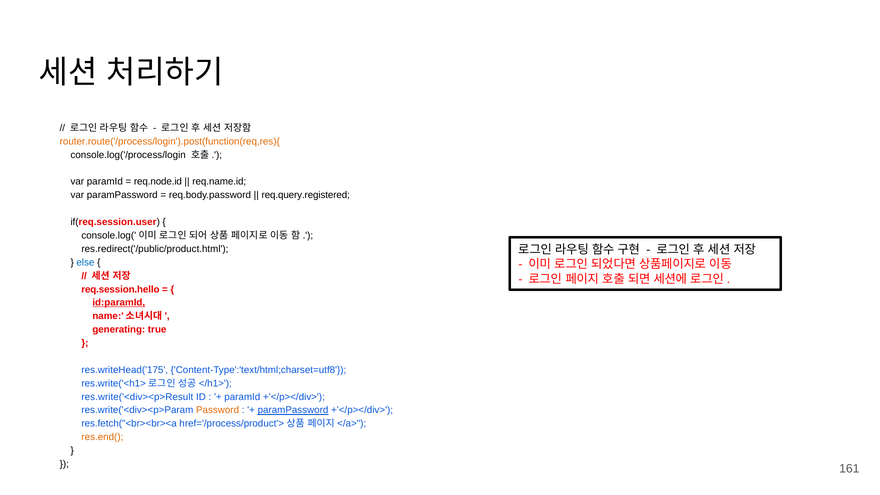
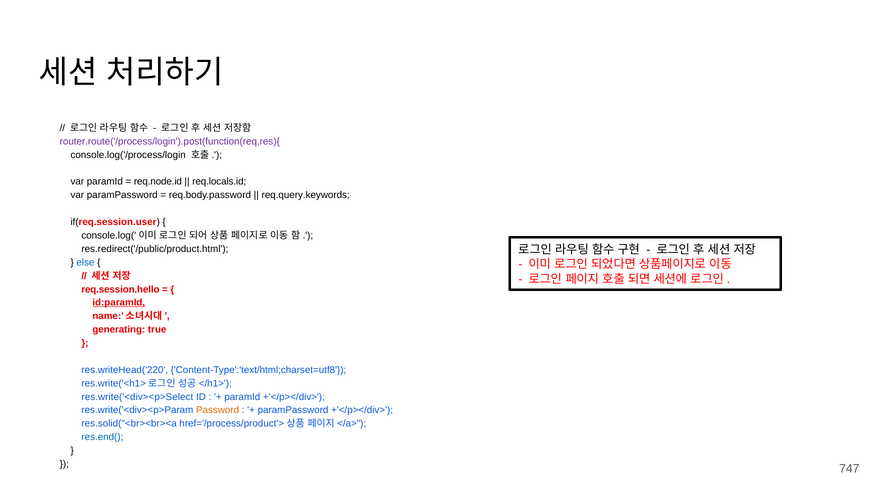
router.route('/process/login').post(function(req,res){ colour: orange -> purple (170, 141)
req.name.id: req.name.id -> req.locals.id (219, 182)
req.query.registered: req.query.registered -> req.query.keywords (306, 195)
res.writeHead('175: res.writeHead('175 -> res.writeHead('220 (125, 370)
res.write('<div><p>Result: res.write('<div><p>Result -> res.write('<div><p>Select (137, 397)
paramPassword underline: present -> none (293, 410)
res.fetch("<br><br><a: res.fetch("<br><br><a -> res.solid("<br><br><a (129, 424)
res.end( colour: orange -> blue (102, 437)
161: 161 -> 747 (849, 468)
